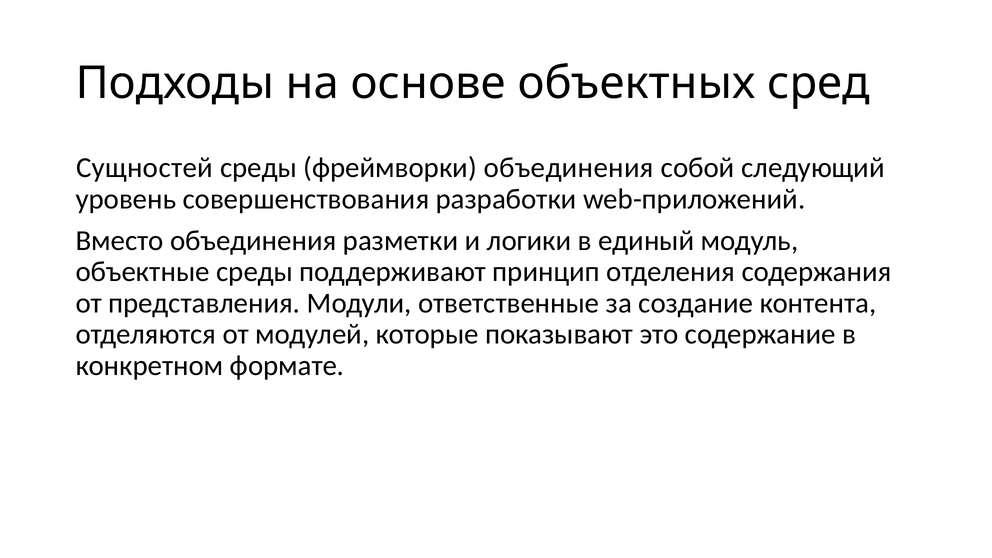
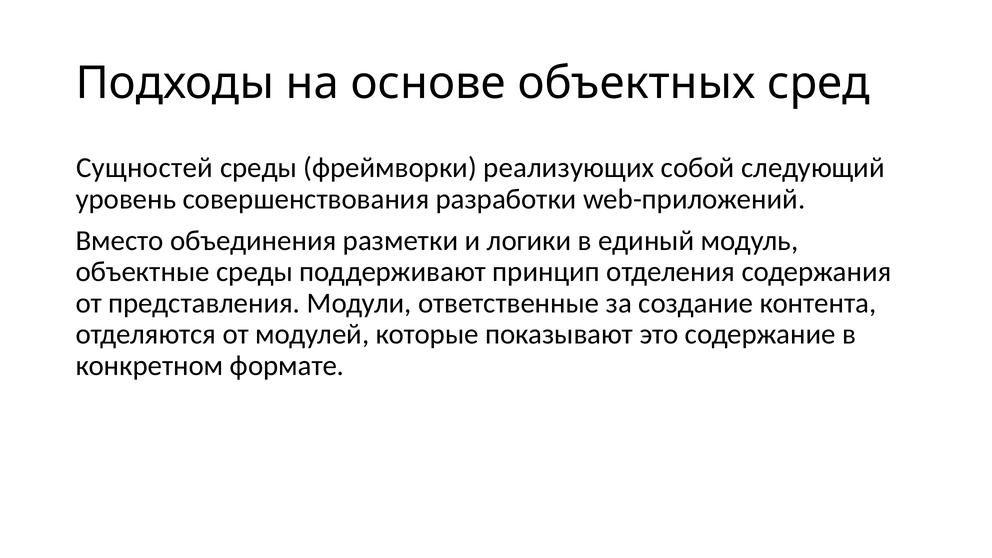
фреймворки объединения: объединения -> реализующих (569, 168)
